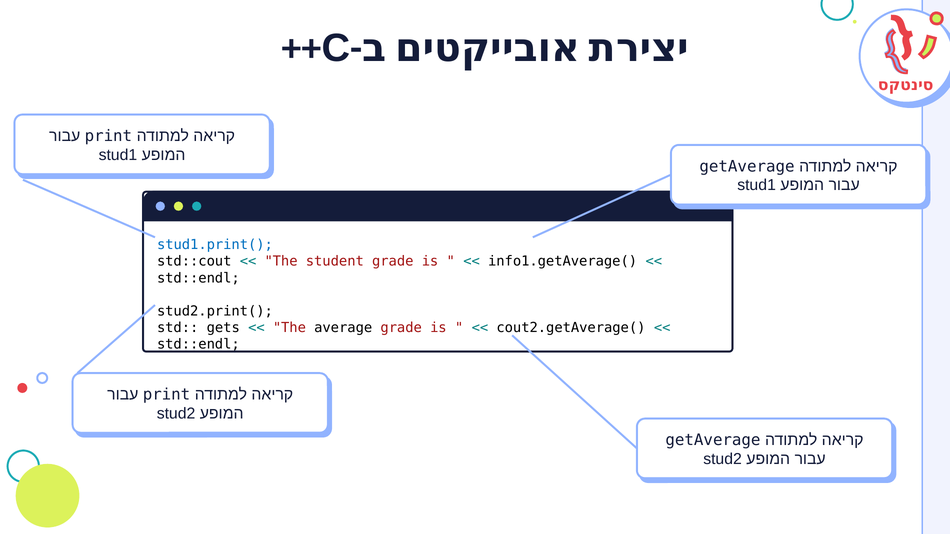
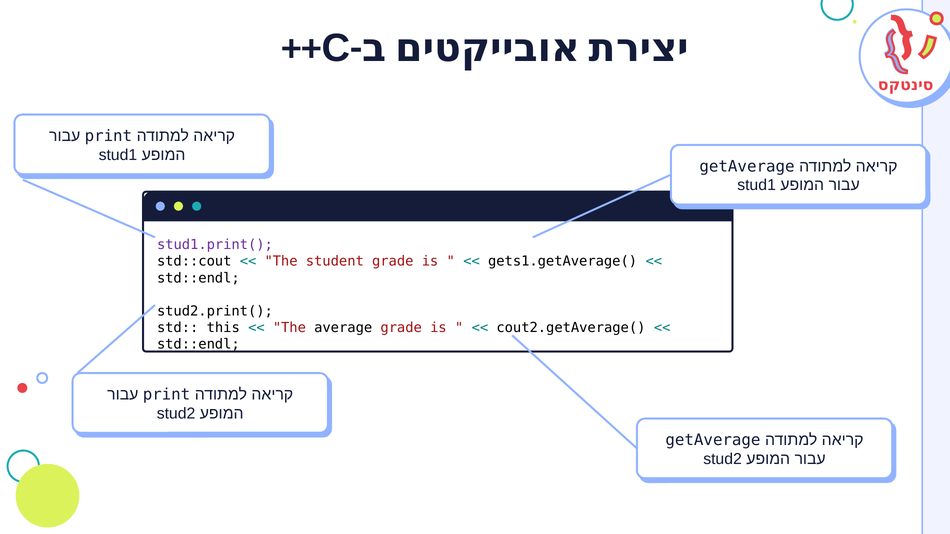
stud1.print( colour: blue -> purple (215, 245)
info1.getAverage(: info1.getAverage( -> gets1.getAverage( (563, 262)
gets: gets -> this (223, 328)
